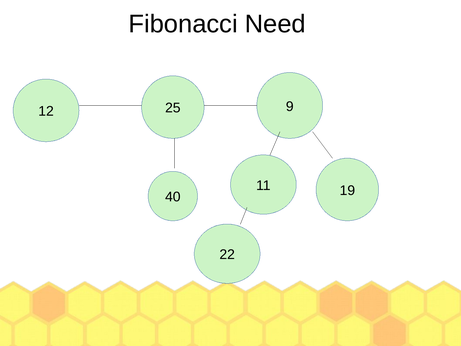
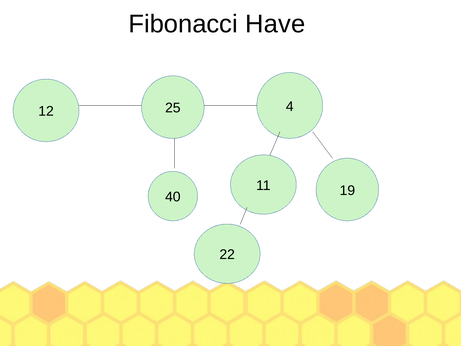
Need: Need -> Have (275, 24)
9: 9 -> 4 (290, 106)
